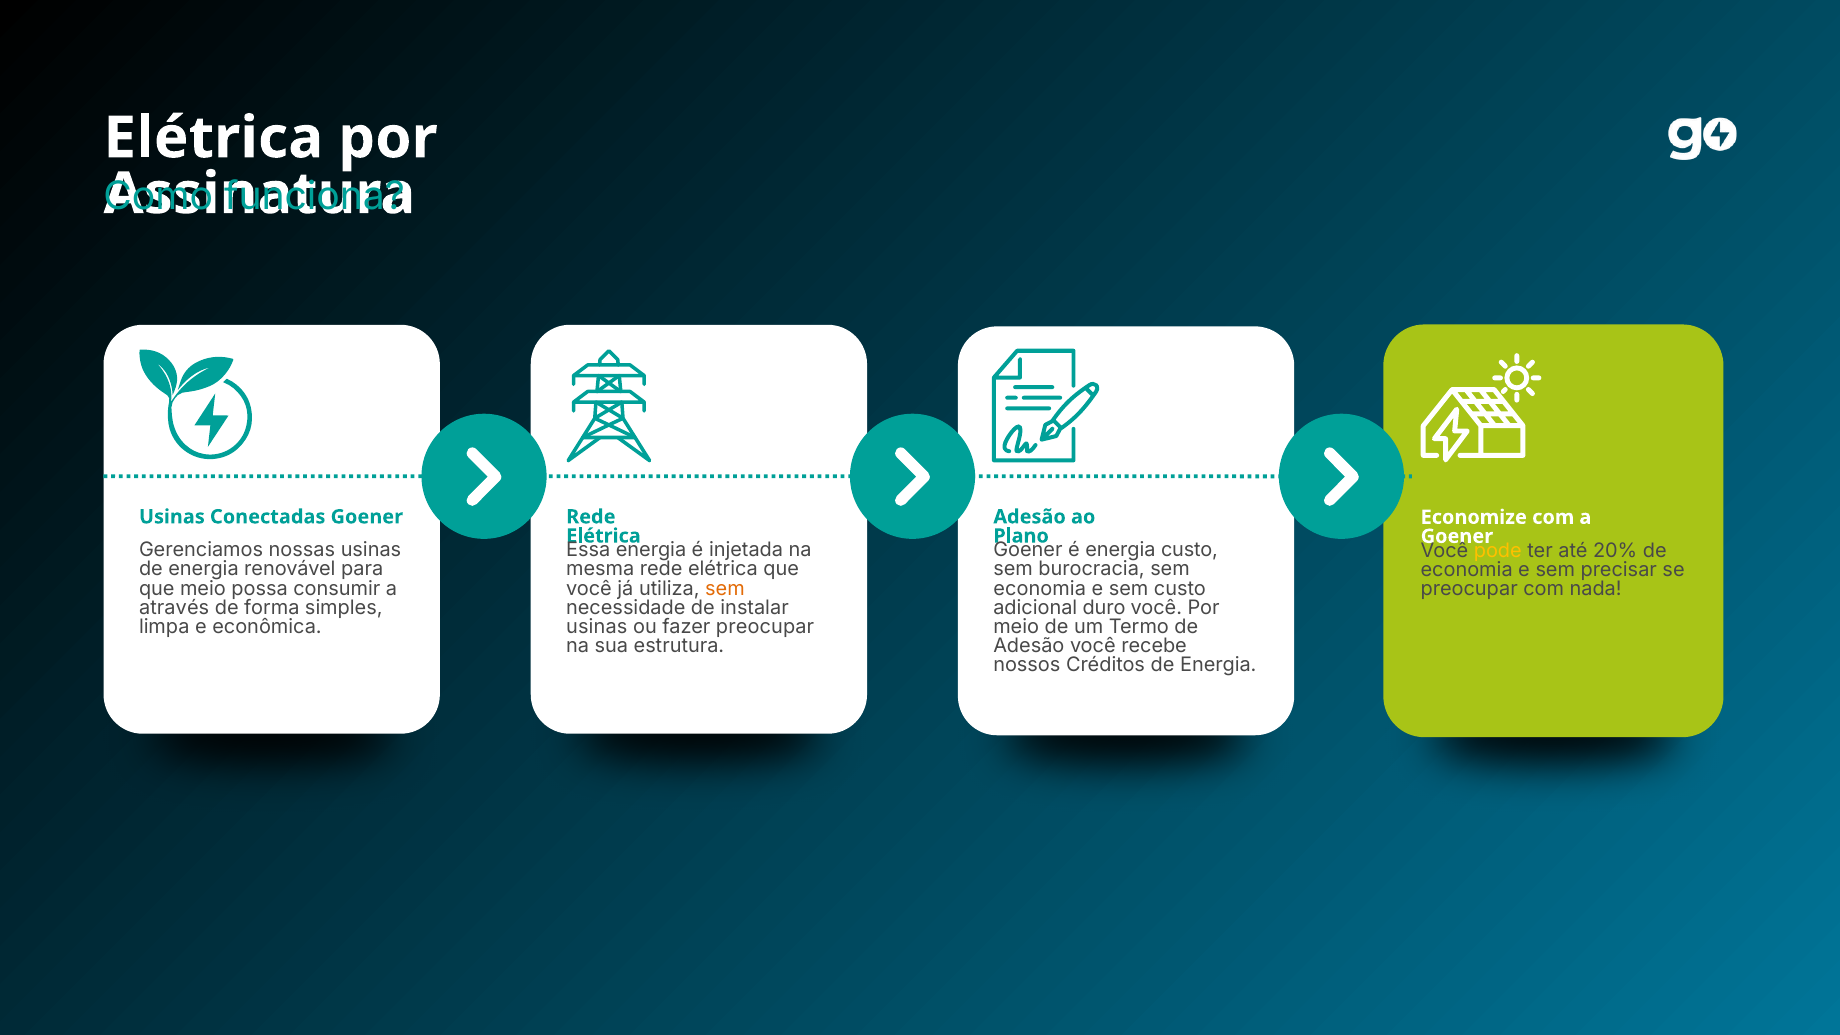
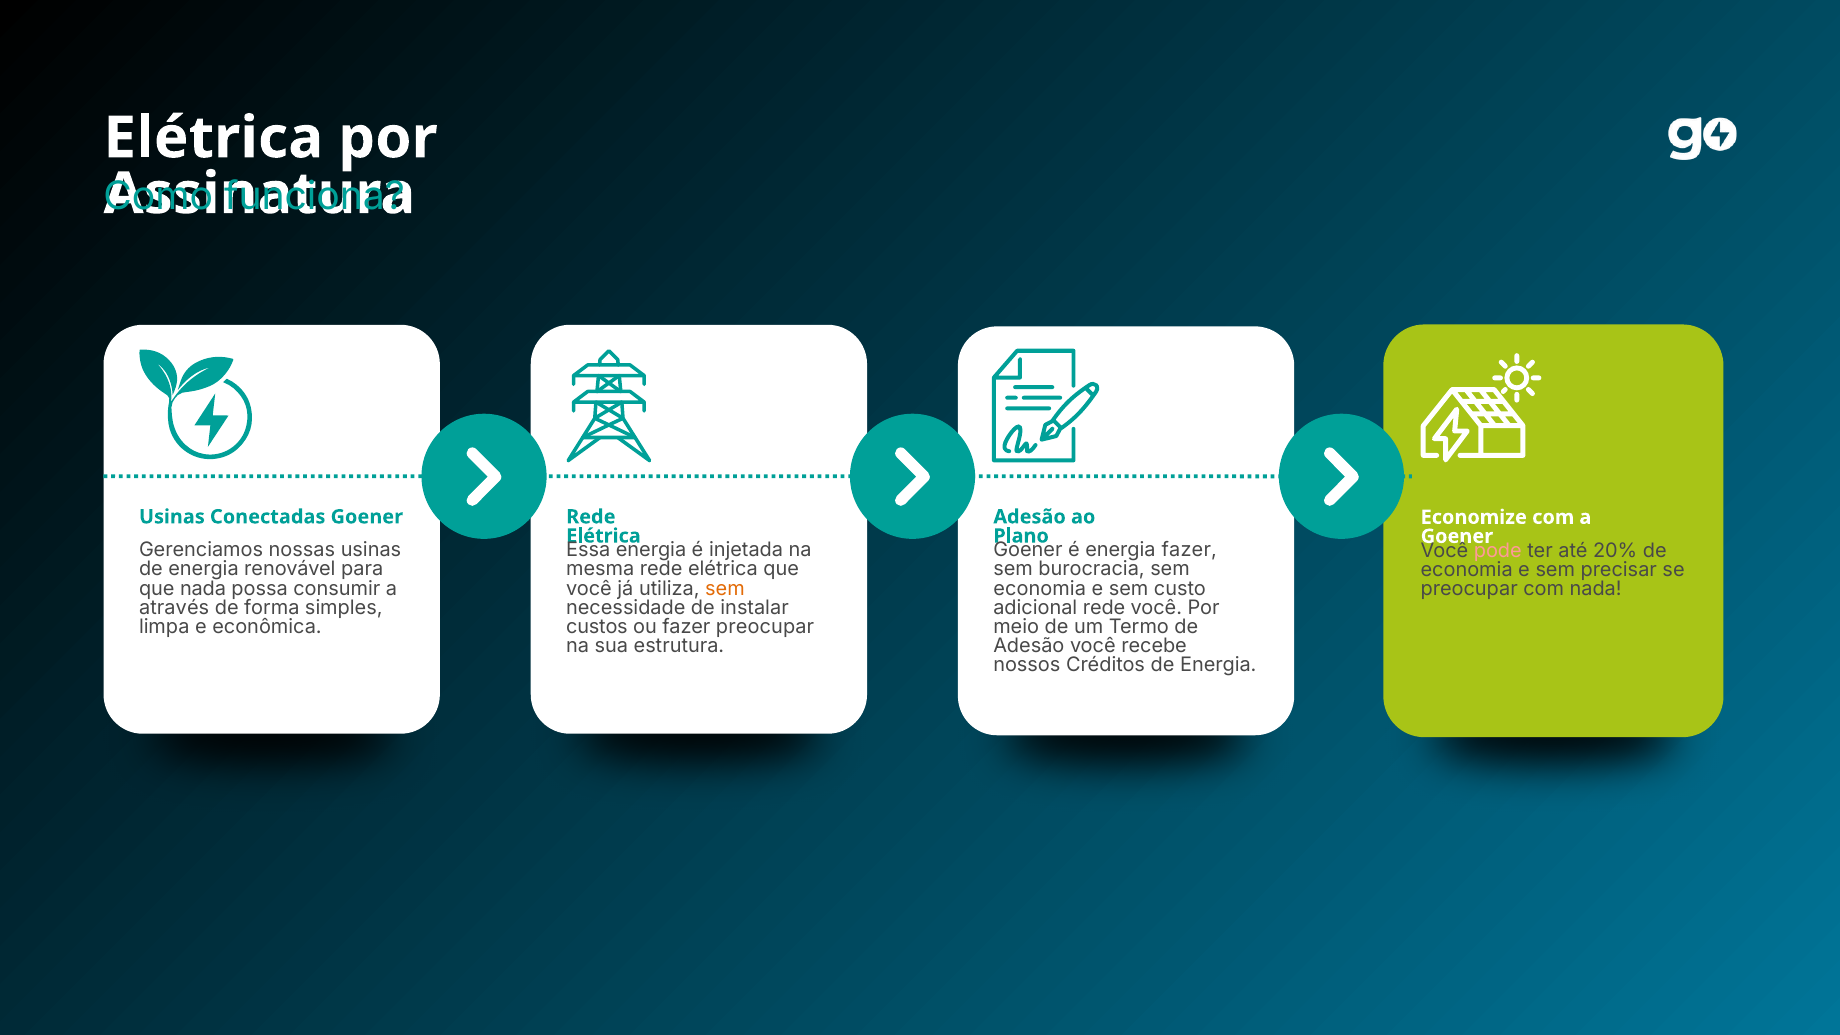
energia custo: custo -> fazer (1189, 550)
pode colour: yellow -> pink (1498, 551)
que meio: meio -> nada (203, 589)
adicional duro: duro -> rede (1104, 608)
usinas: usinas -> custos (597, 627)
